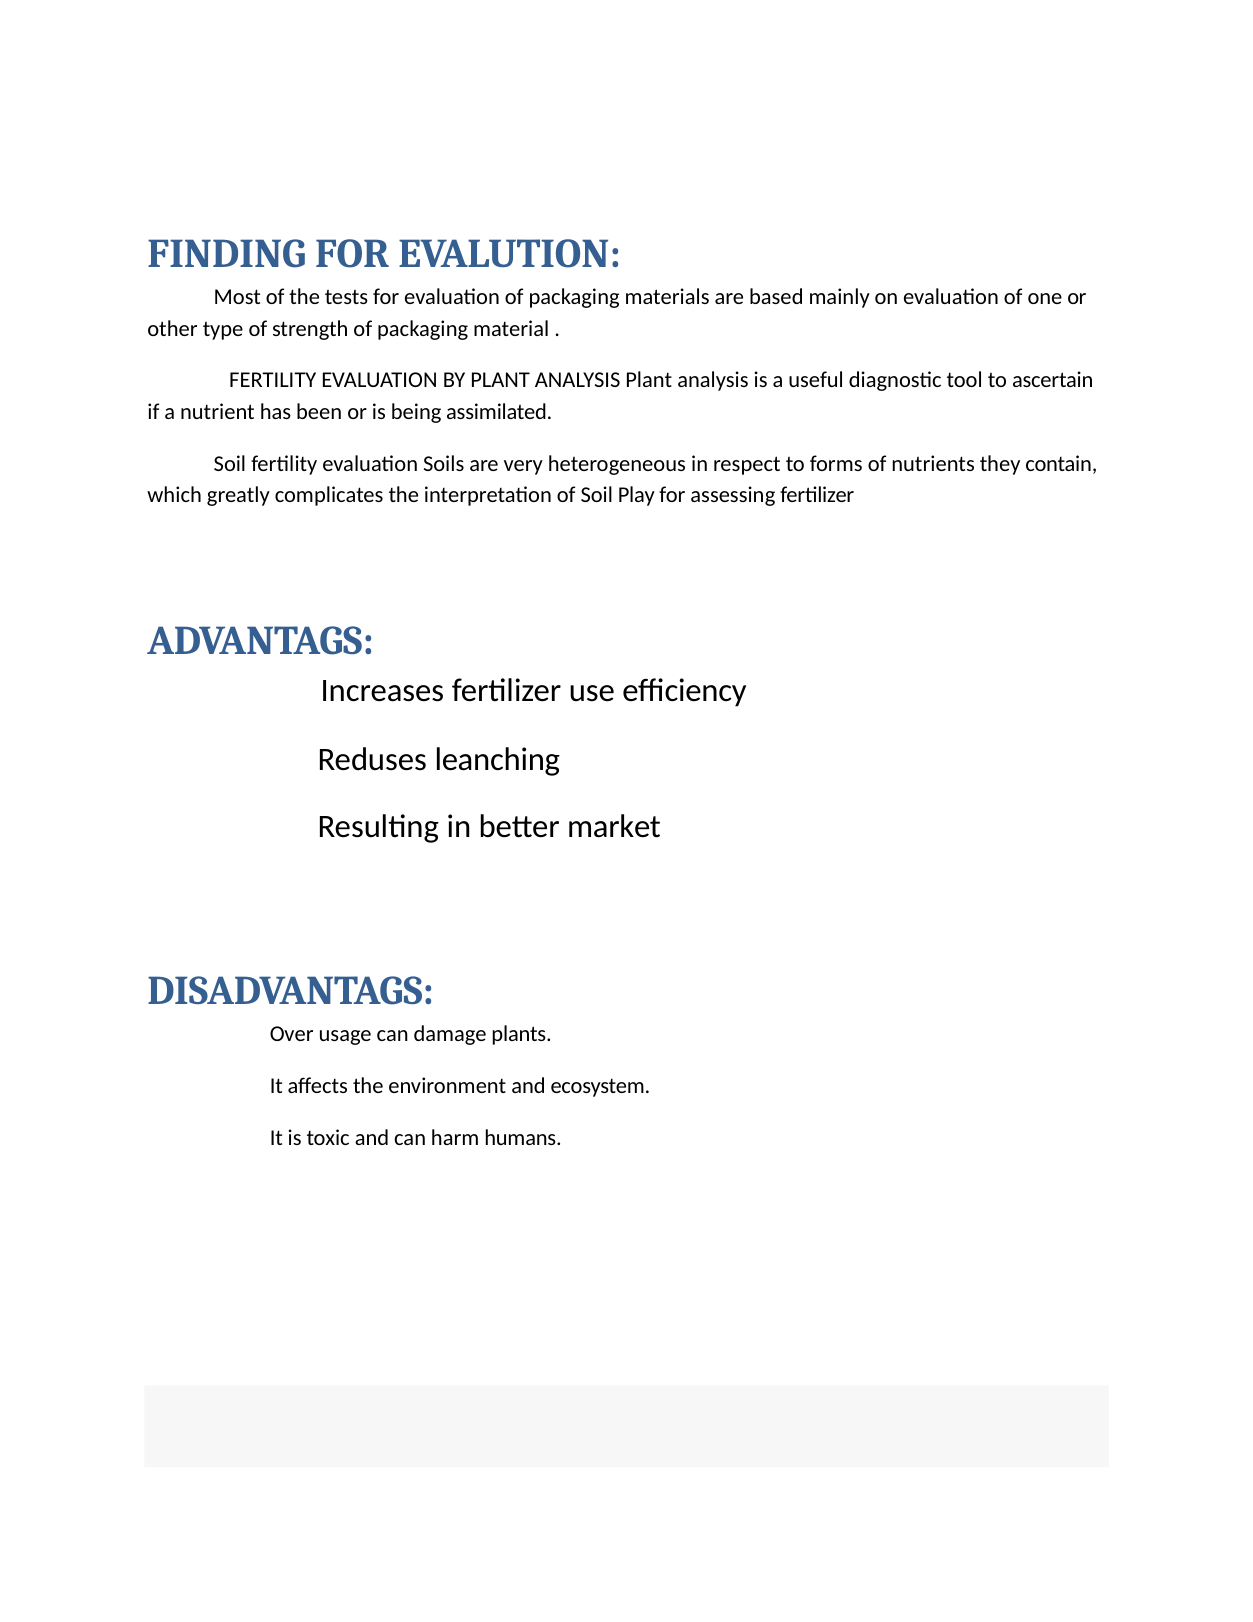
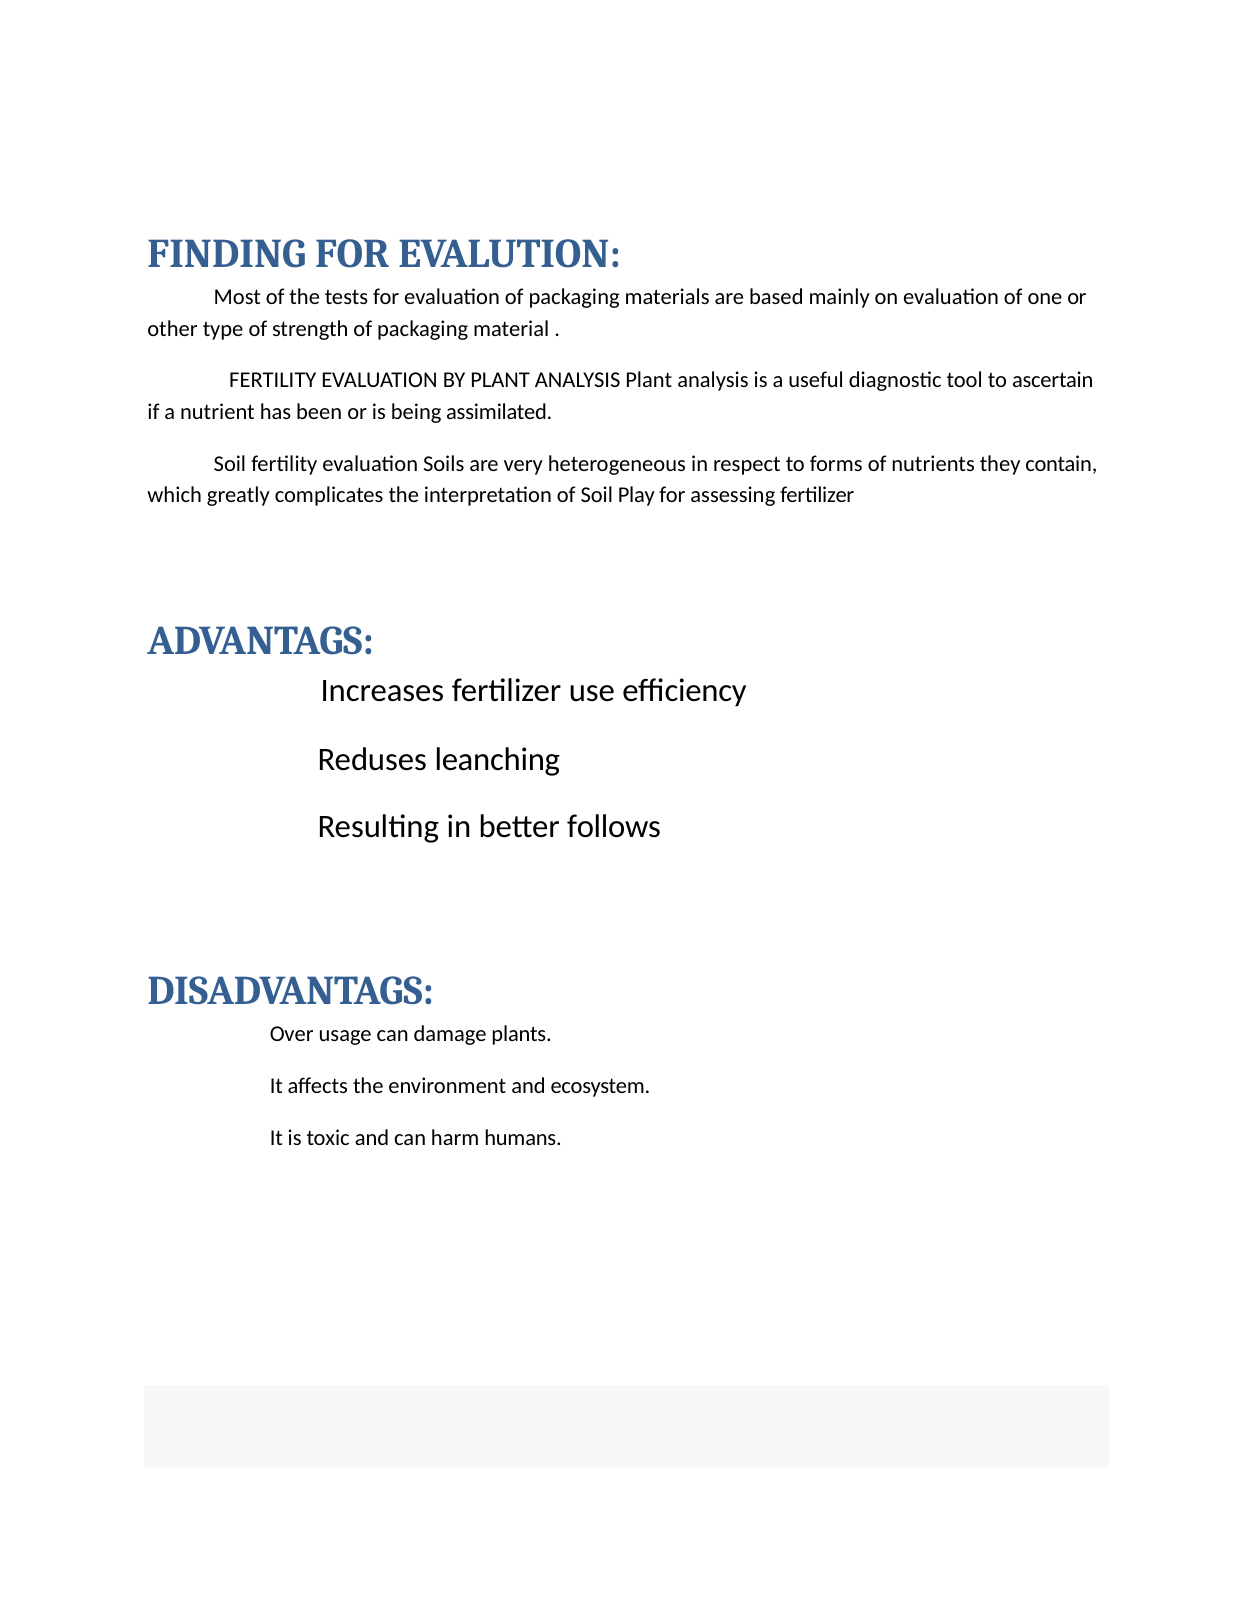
market: market -> follows (614, 826)
